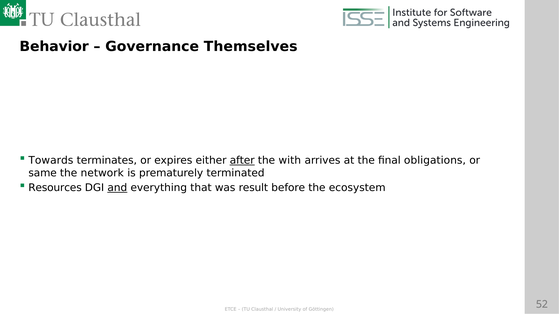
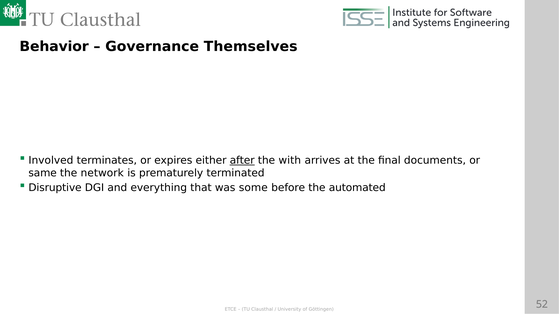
Towards: Towards -> Involved (51, 161)
obligations: obligations -> documents (435, 161)
Resources: Resources -> Disruptive (55, 188)
and underline: present -> none (117, 188)
result: result -> some (253, 188)
ecosystem: ecosystem -> automated (357, 188)
